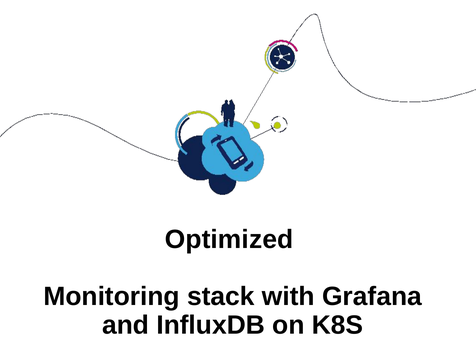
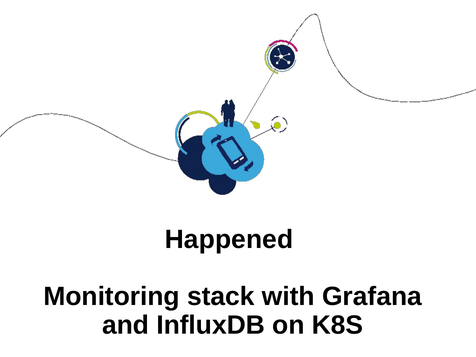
Optimized: Optimized -> Happened (229, 239)
